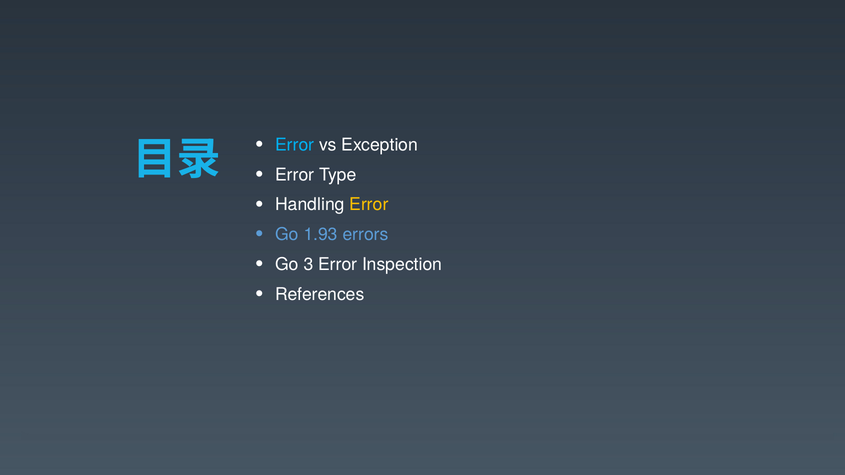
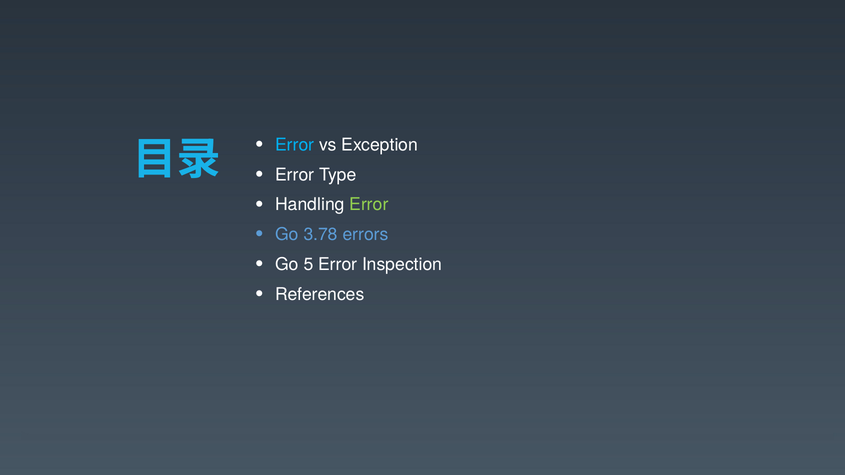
Error colour: yellow -> light green (369, 205)
1.93: 1.93 -> 3.78 (321, 235)
3: 3 -> 5 (308, 265)
